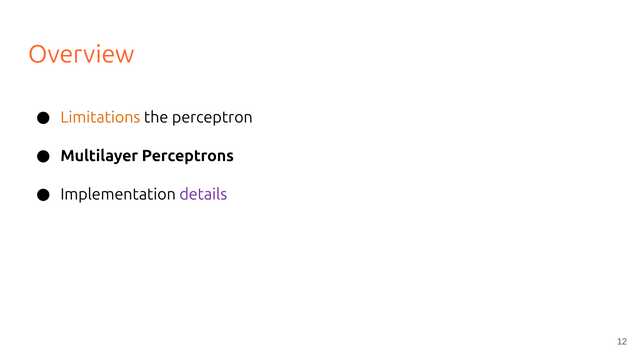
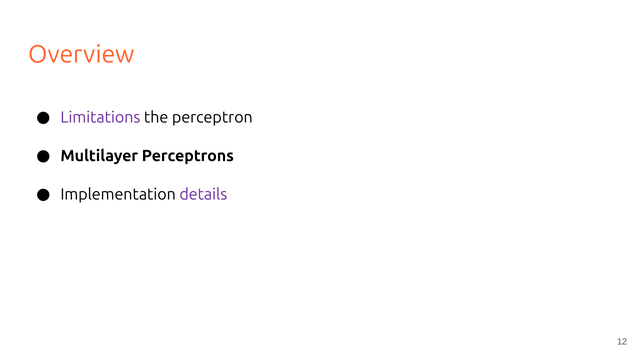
Limitations colour: orange -> purple (100, 117)
